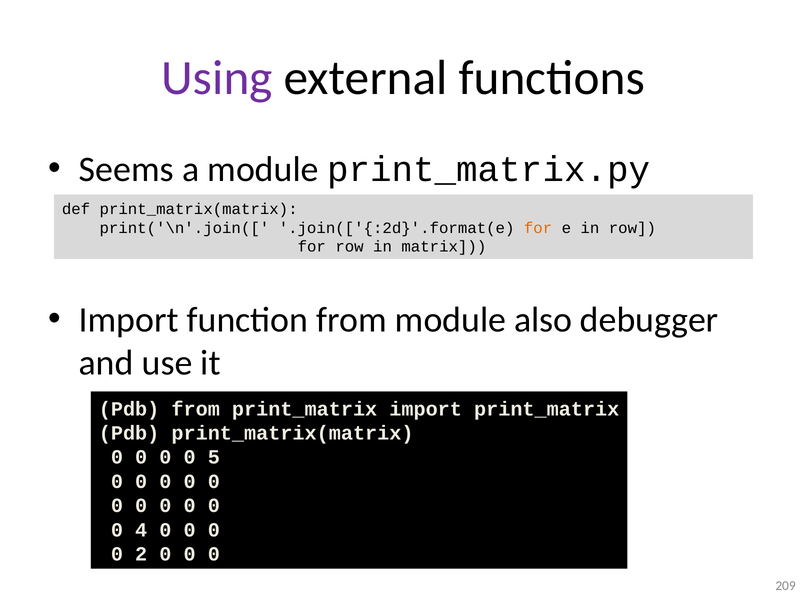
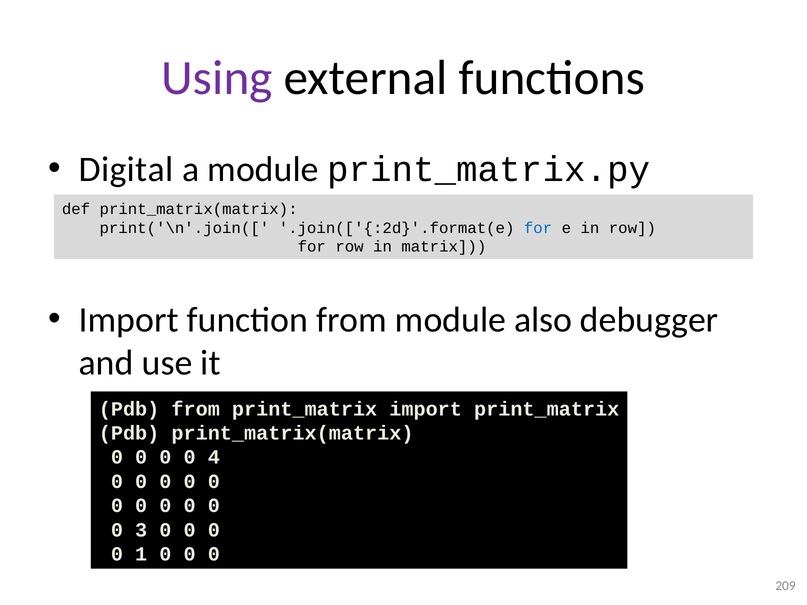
Seems: Seems -> Digital (126, 169)
for colour: orange -> blue (538, 228)
5: 5 -> 4 (214, 457)
4: 4 -> 3 (141, 530)
2: 2 -> 1 (141, 554)
